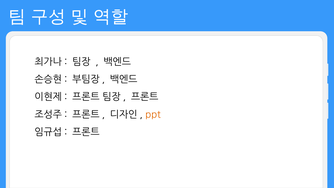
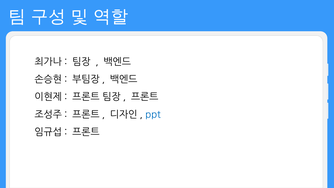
ppt colour: orange -> blue (153, 114)
